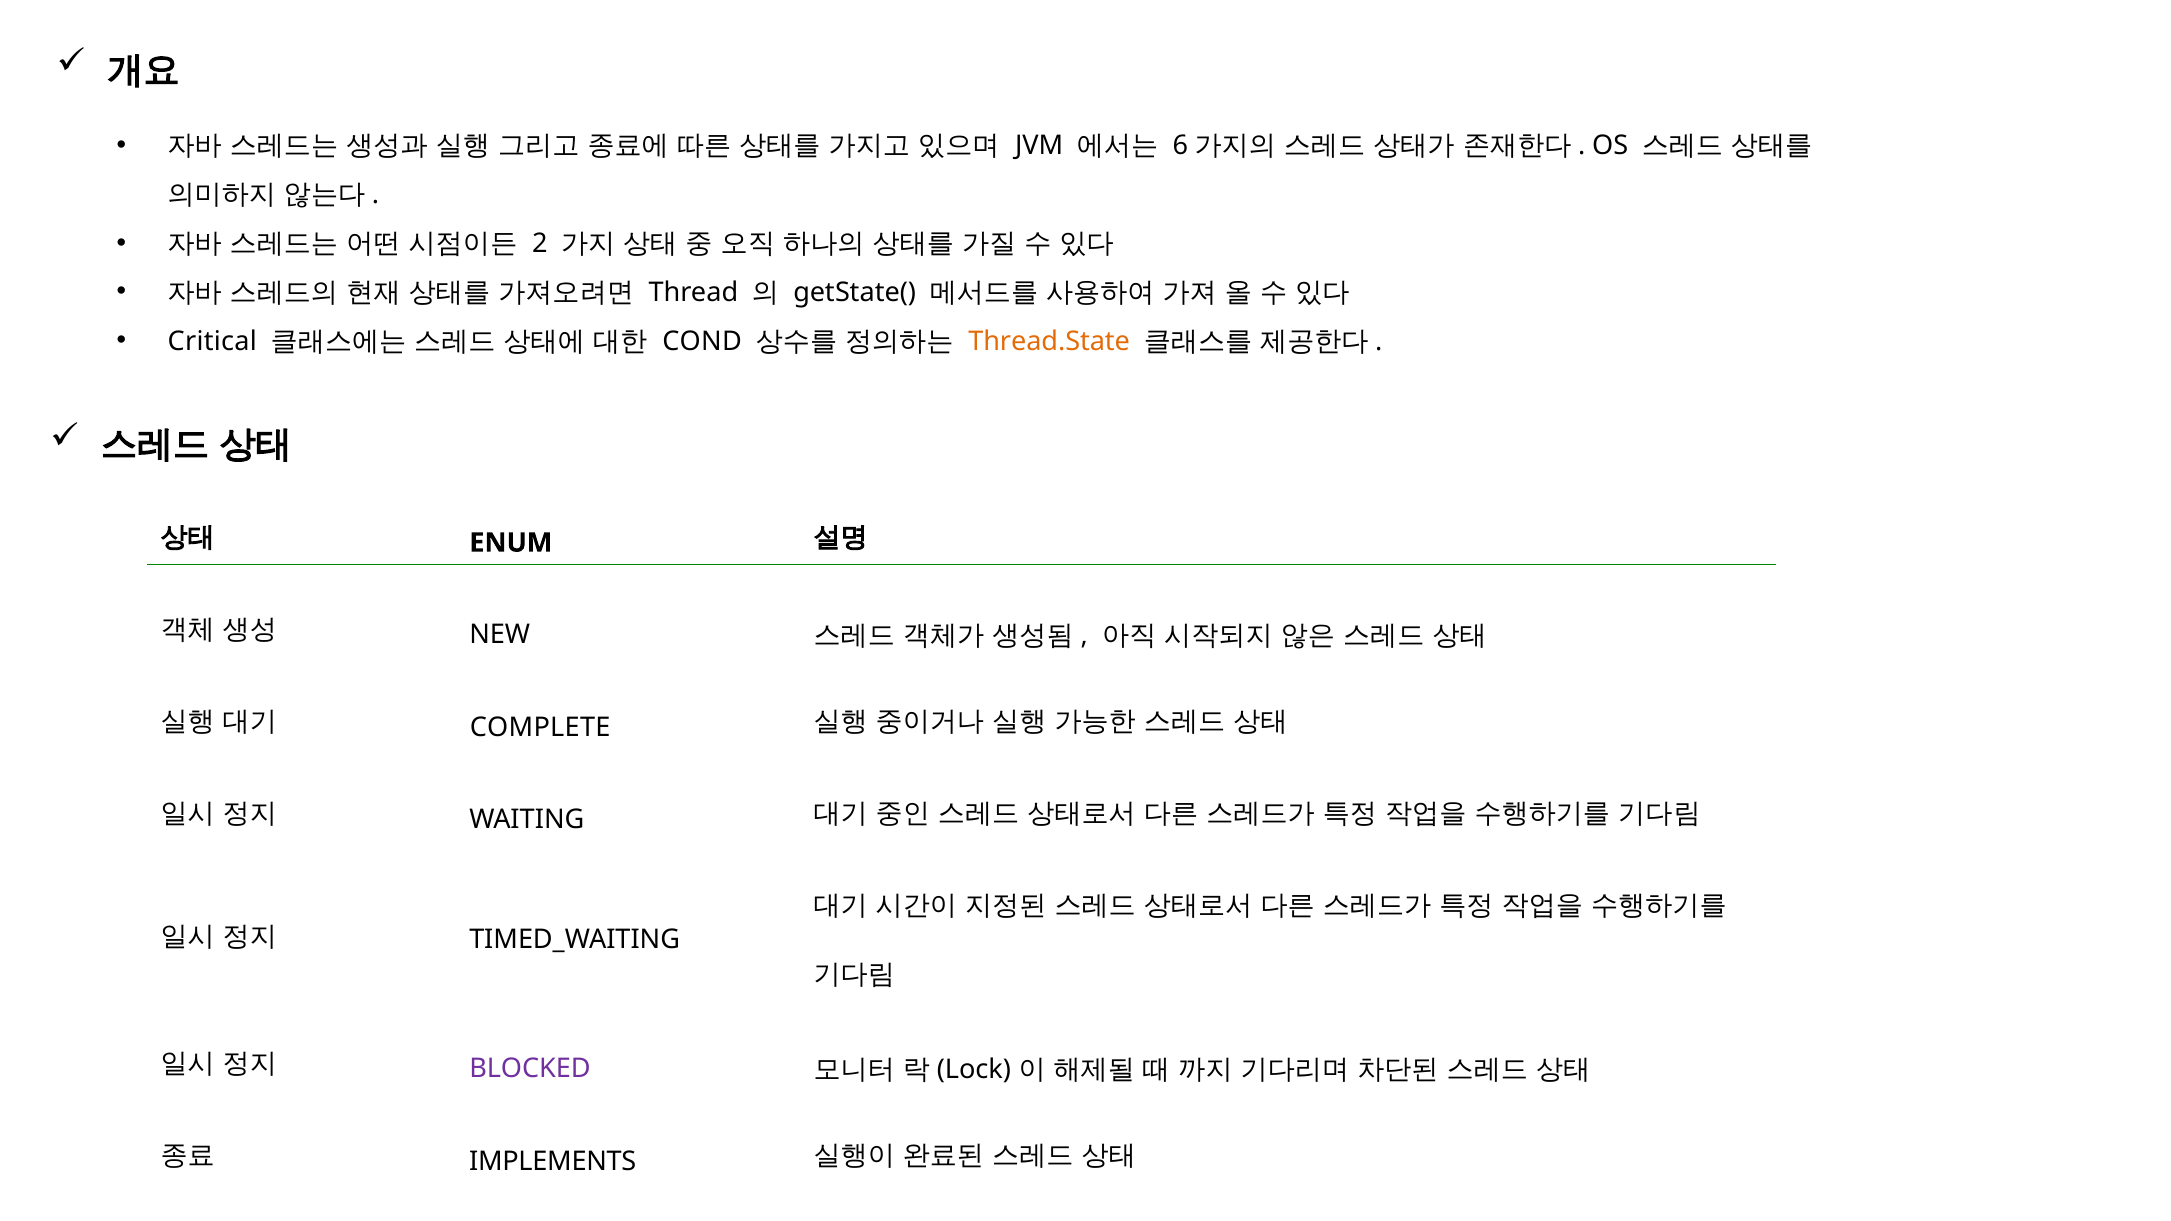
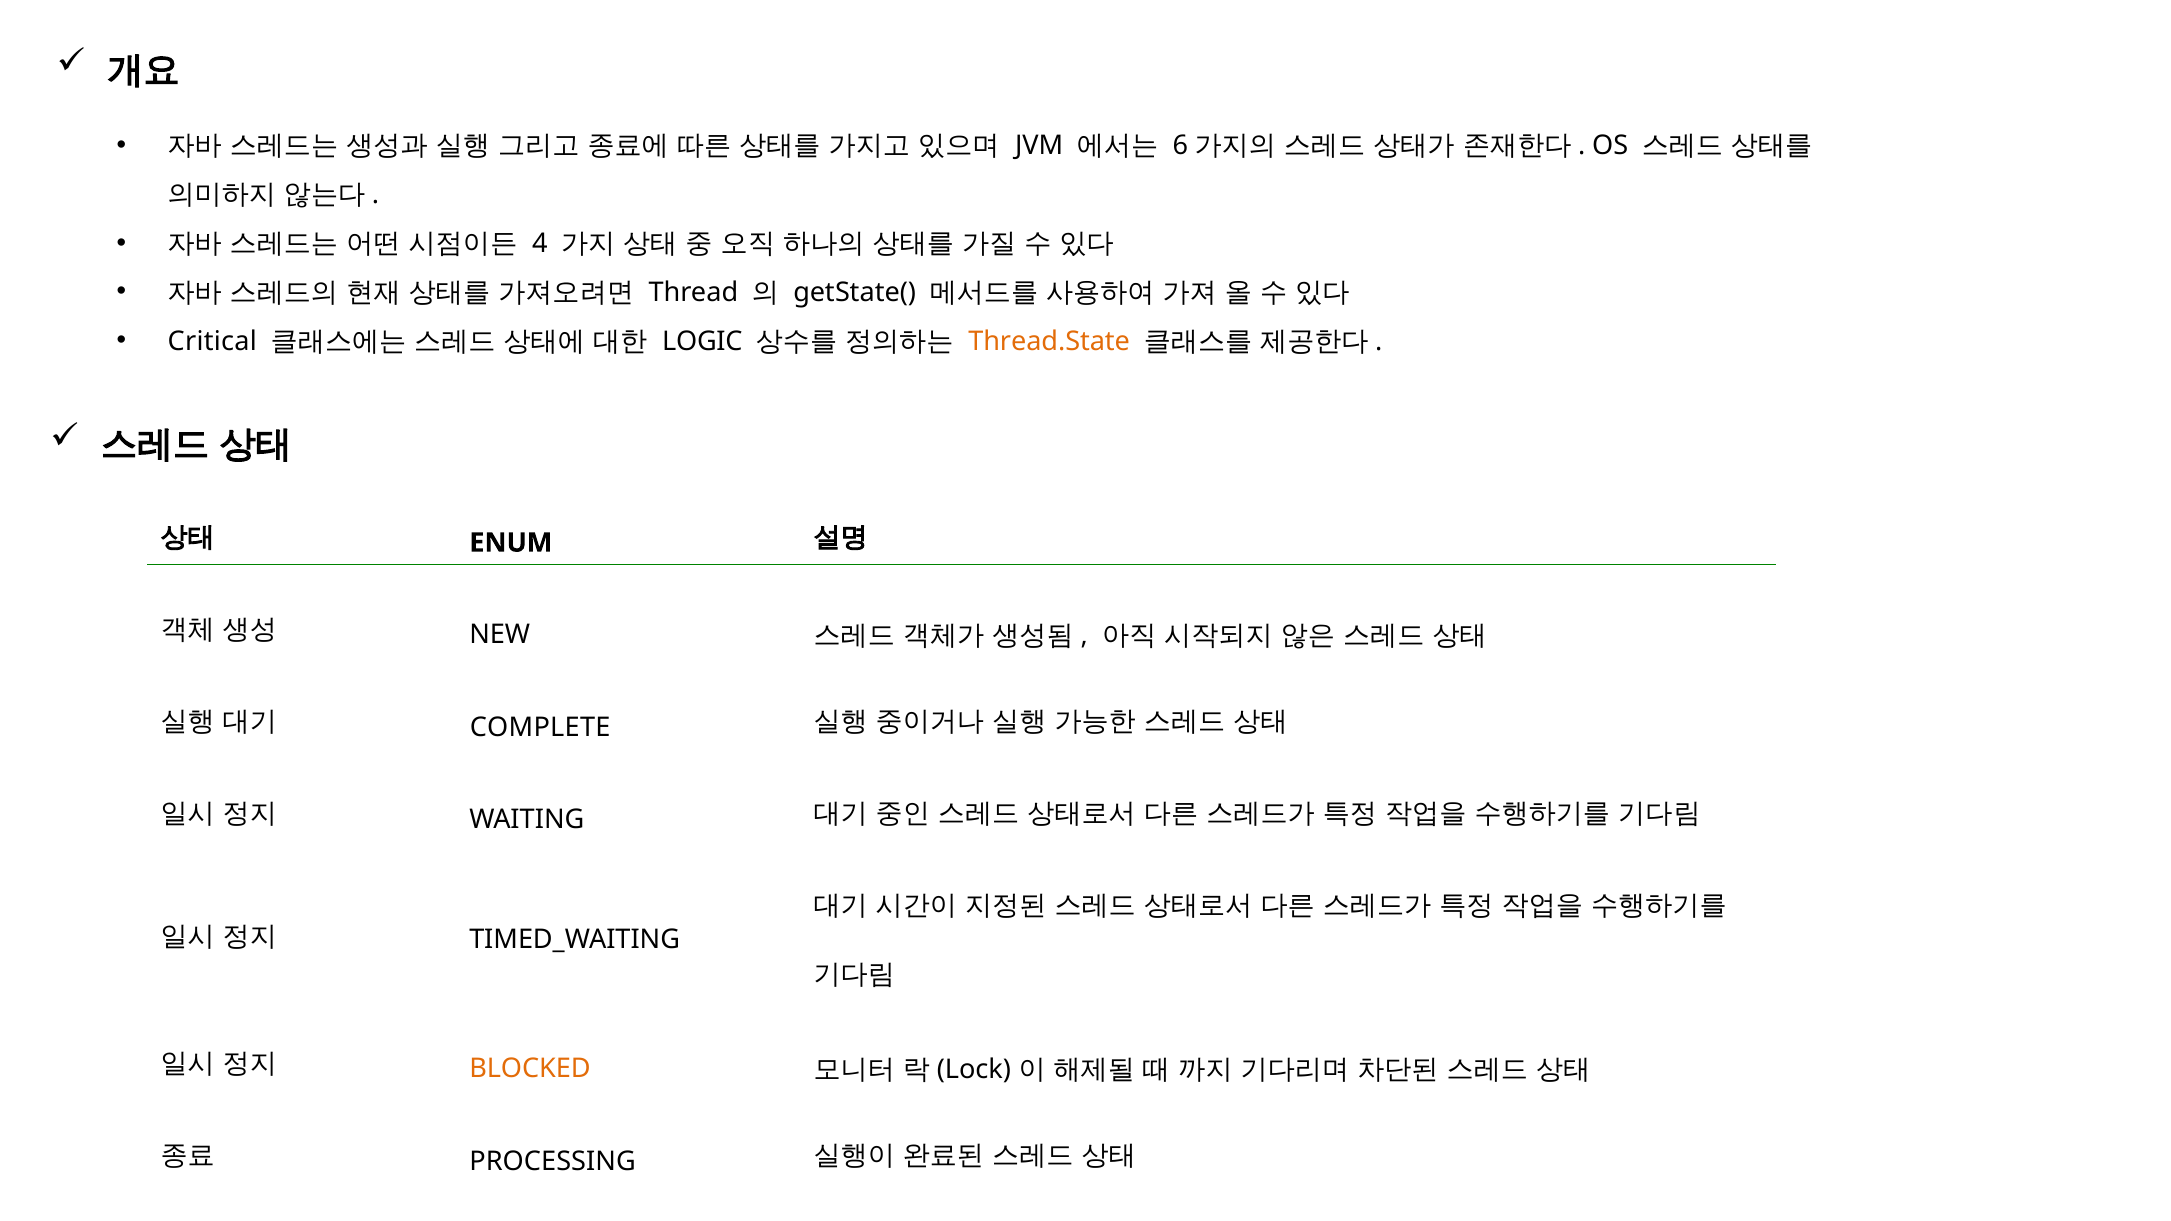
2: 2 -> 4 (540, 244)
COND: COND -> LOGIC (702, 341)
BLOCKED colour: purple -> orange (530, 1069)
IMPLEMENTS: IMPLEMENTS -> PROCESSING (553, 1161)
